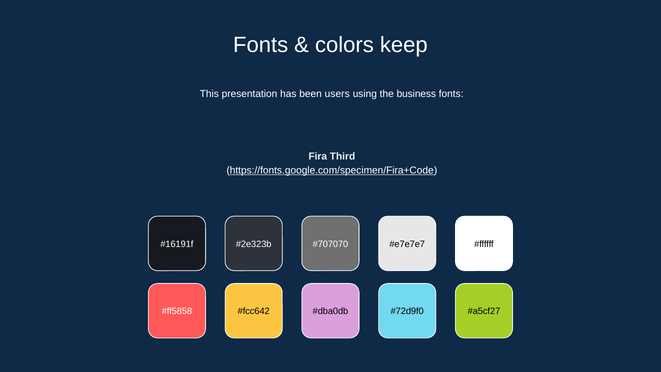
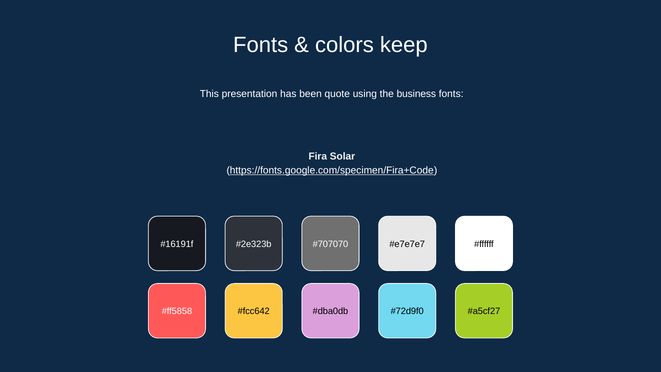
users: users -> quote (337, 94)
Third: Third -> Solar (343, 156)
